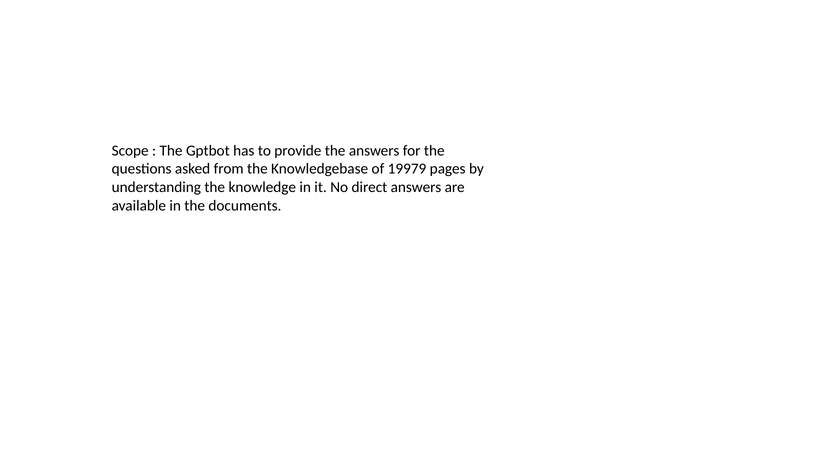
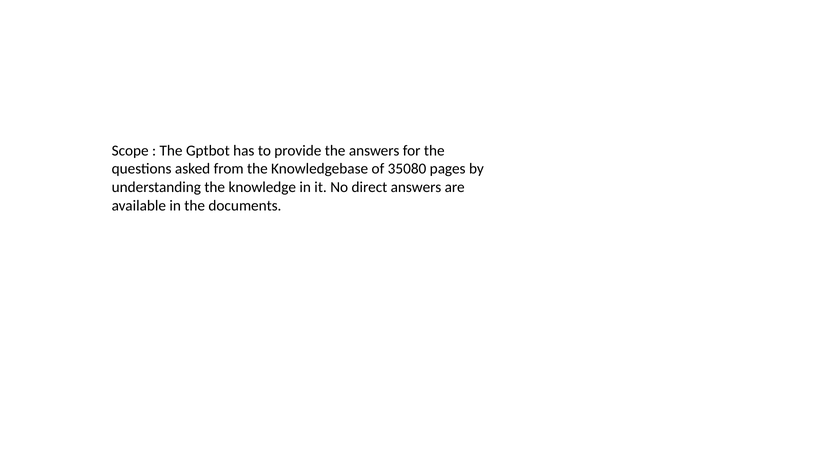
19979: 19979 -> 35080 (407, 169)
